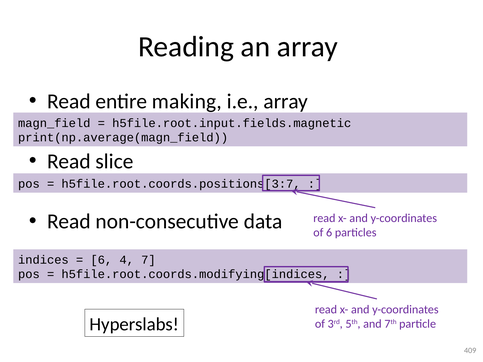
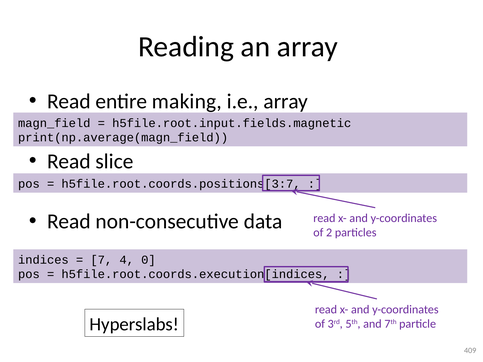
of 6: 6 -> 2 (329, 233)
6: 6 -> 7 (101, 260)
7: 7 -> 0 (148, 260)
h5file.root.coords.modifying[indices: h5file.root.coords.modifying[indices -> h5file.root.coords.execution[indices (196, 275)
